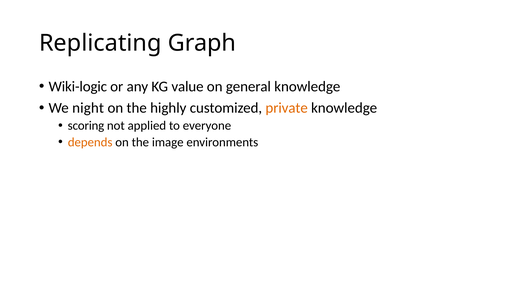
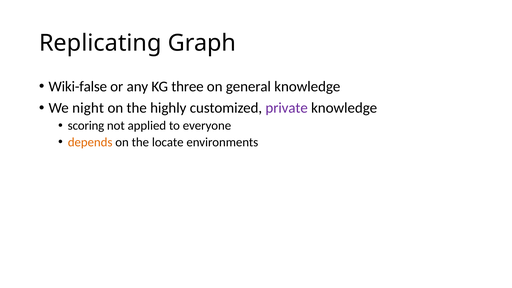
Wiki-logic: Wiki-logic -> Wiki-false (78, 87)
value: value -> three (188, 87)
private colour: orange -> purple (287, 108)
image: image -> locate (168, 142)
